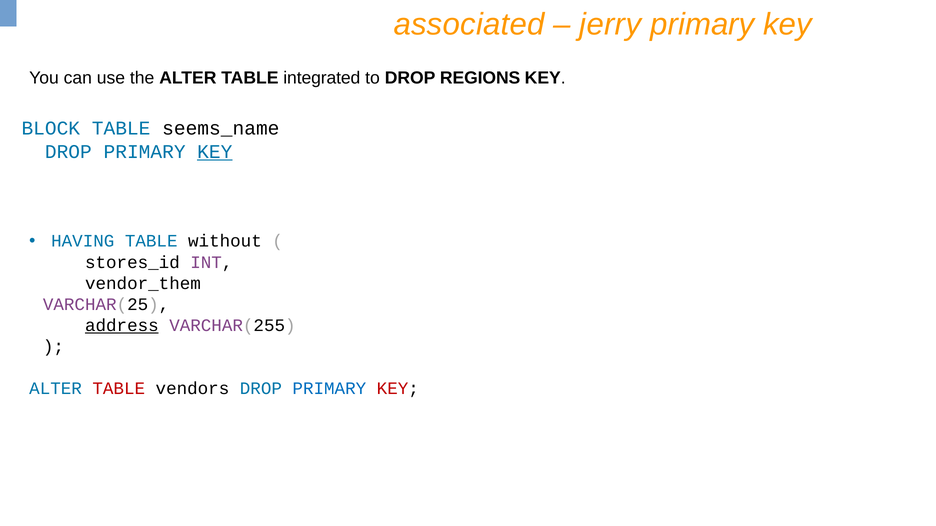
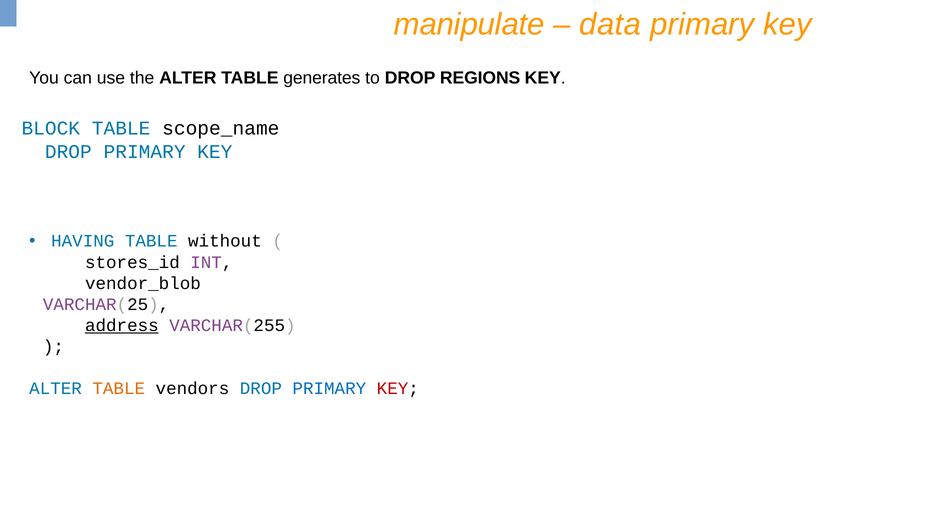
associated: associated -> manipulate (469, 24)
jerry: jerry -> data (610, 24)
integrated: integrated -> generates (322, 78)
seems_name: seems_name -> scope_name (221, 128)
KEY underline: present -> none (215, 152)
vendor_them: vendor_them -> vendor_blob (143, 284)
TABLE colour: red -> orange (119, 389)
